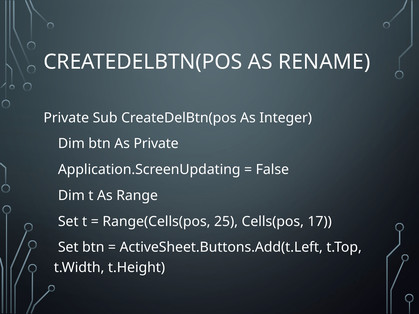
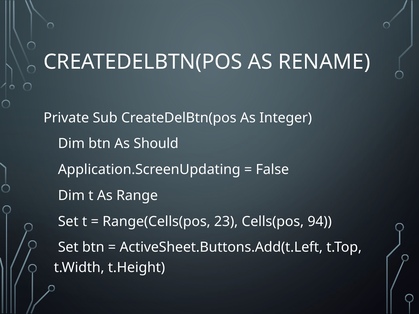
As Private: Private -> Should (156, 144)
25: 25 -> 23 (226, 222)
17: 17 -> 94 (320, 222)
